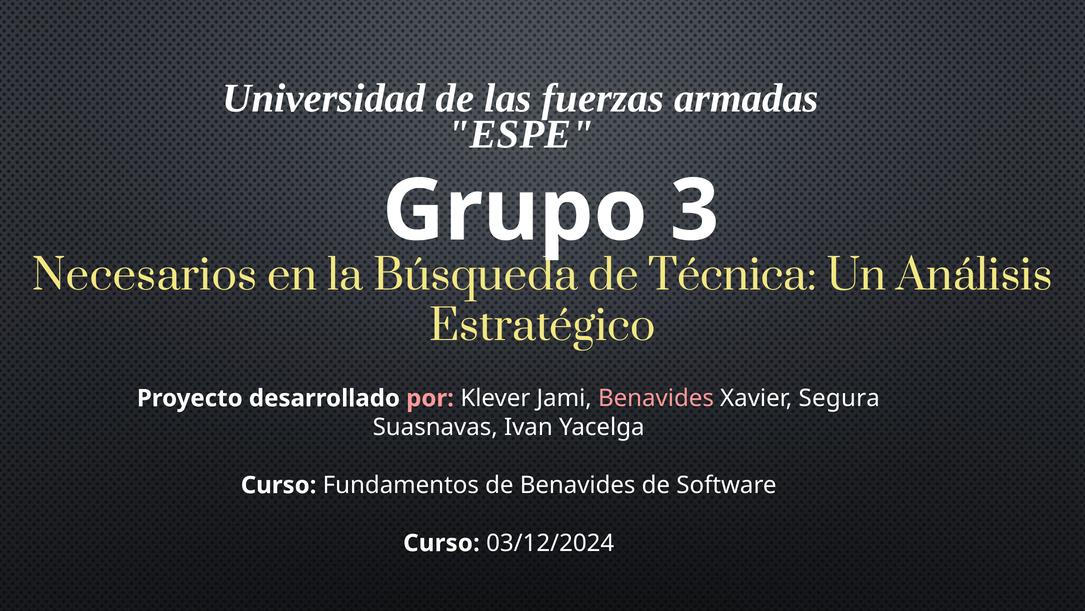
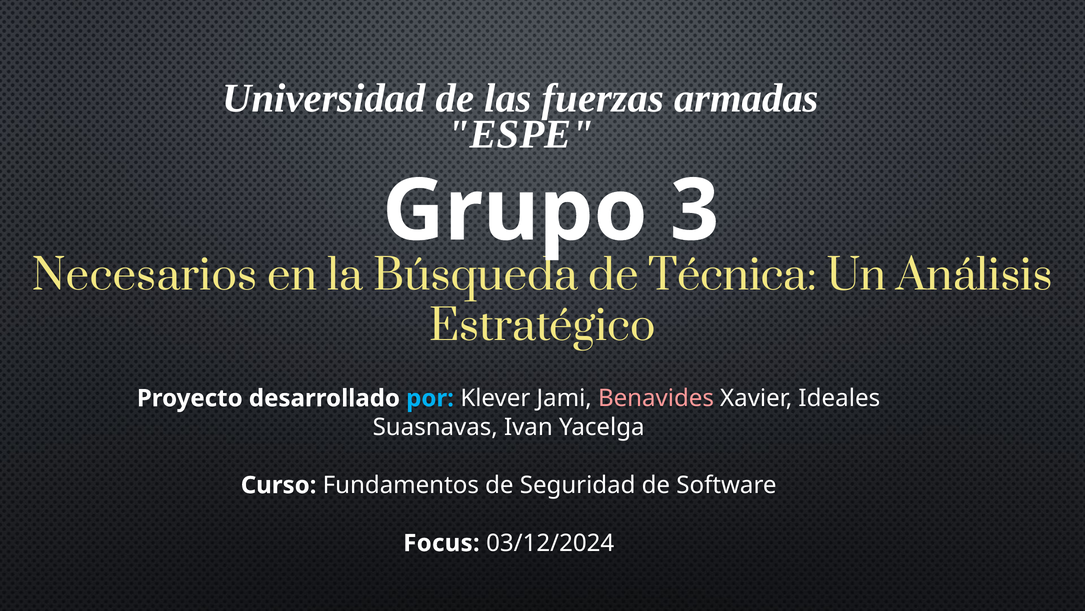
por colour: pink -> light blue (430, 398)
Segura: Segura -> Ideales (839, 398)
de Benavides: Benavides -> Seguridad (578, 485)
Curso: Curso -> Focus (441, 543)
